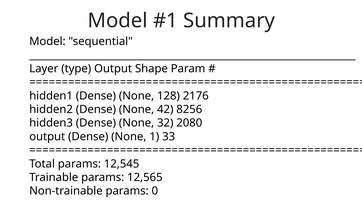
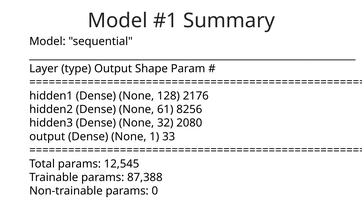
42: 42 -> 61 (165, 109)
12,565: 12,565 -> 87,388 (145, 177)
